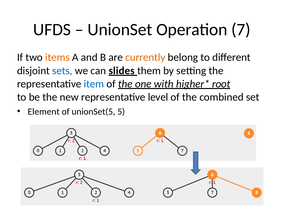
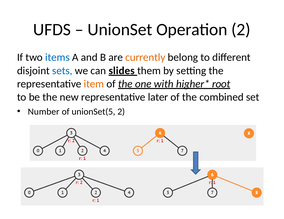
Operation 7: 7 -> 2 (241, 30)
items colour: orange -> blue (57, 58)
item colour: blue -> orange (94, 84)
level: level -> later (158, 97)
Element: Element -> Number (44, 112)
unionSet(5 5: 5 -> 2 (121, 112)
